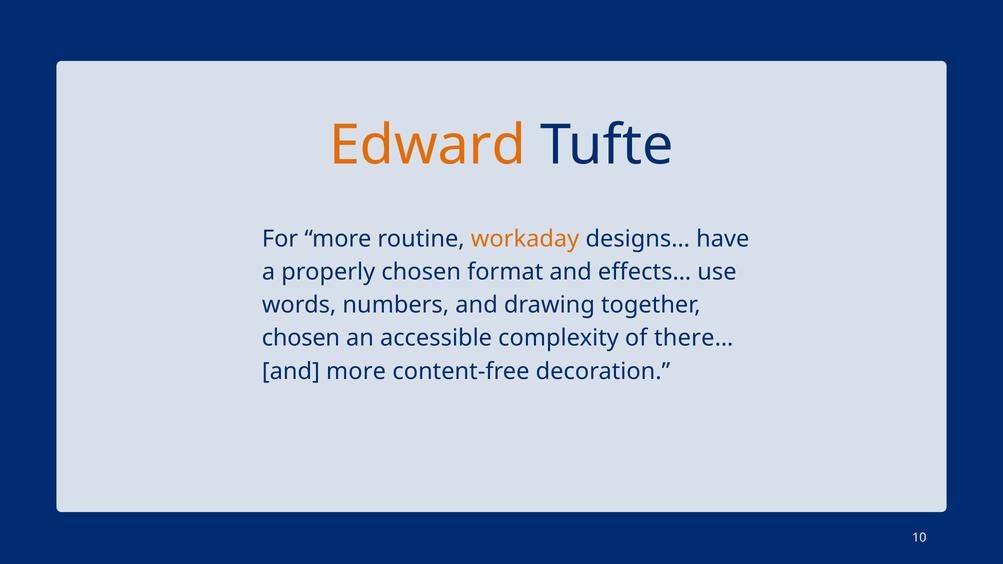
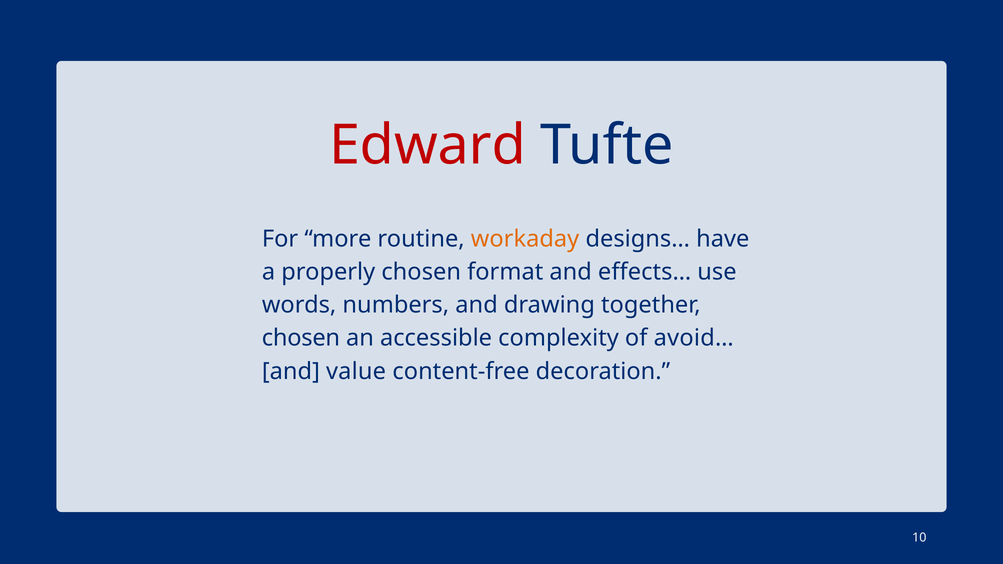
Edward colour: orange -> red (428, 145)
there…: there… -> avoid… (694, 338)
and more: more -> value (356, 371)
